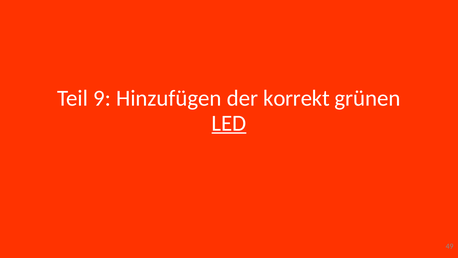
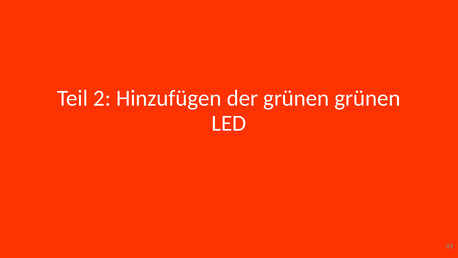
9: 9 -> 2 (102, 98)
der korrekt: korrekt -> grünen (296, 98)
LED underline: present -> none (229, 123)
